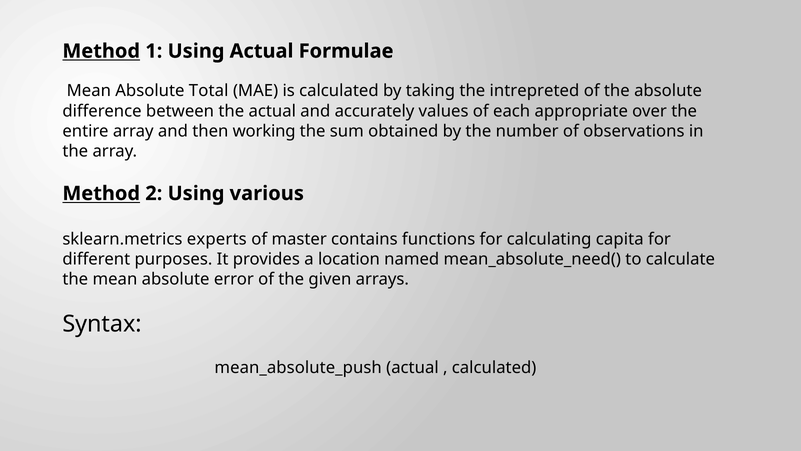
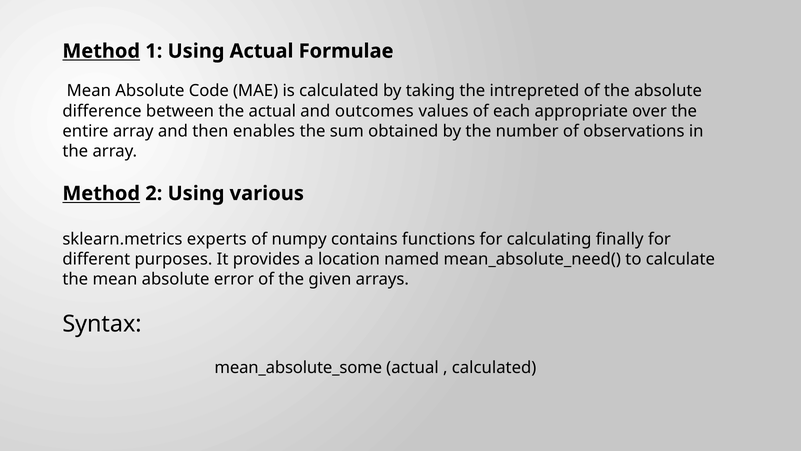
Total: Total -> Code (209, 91)
accurately: accurately -> outcomes (374, 111)
working: working -> enables (264, 131)
master: master -> numpy (299, 239)
capita: capita -> finally (620, 239)
mean_absolute_push: mean_absolute_push -> mean_absolute_some (298, 367)
